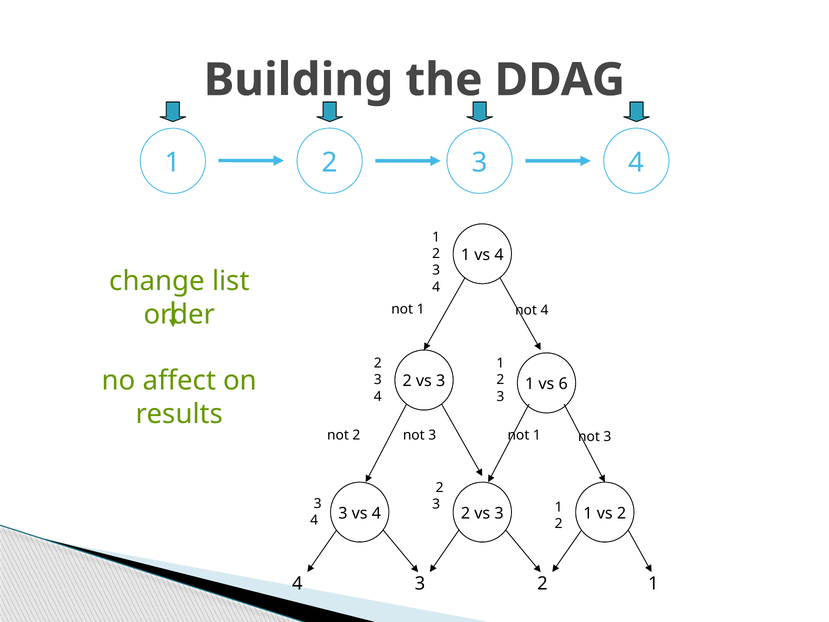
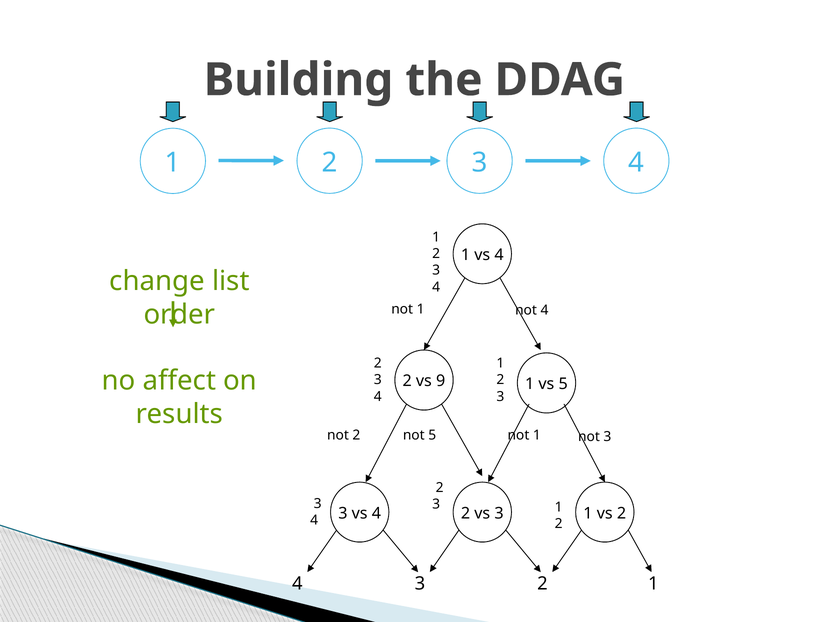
3: 3 -> 9 (441, 381)
vs 6: 6 -> 5 (563, 384)
3: 3 -> 5 (432, 435)
